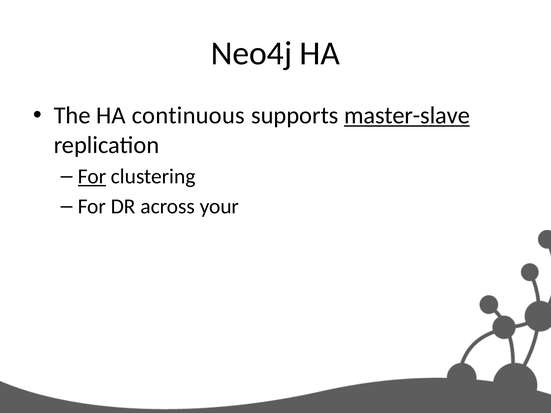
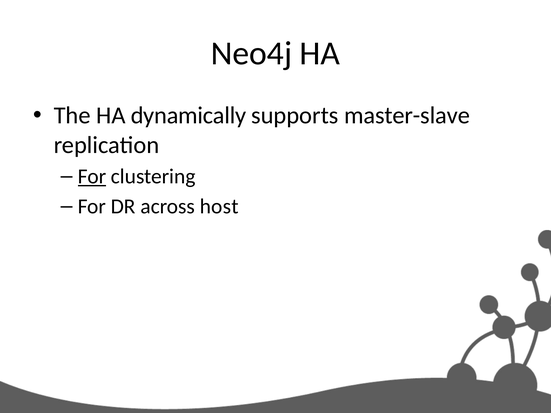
continuous: continuous -> dynamically (188, 116)
master-slave underline: present -> none (407, 116)
your: your -> host (219, 207)
